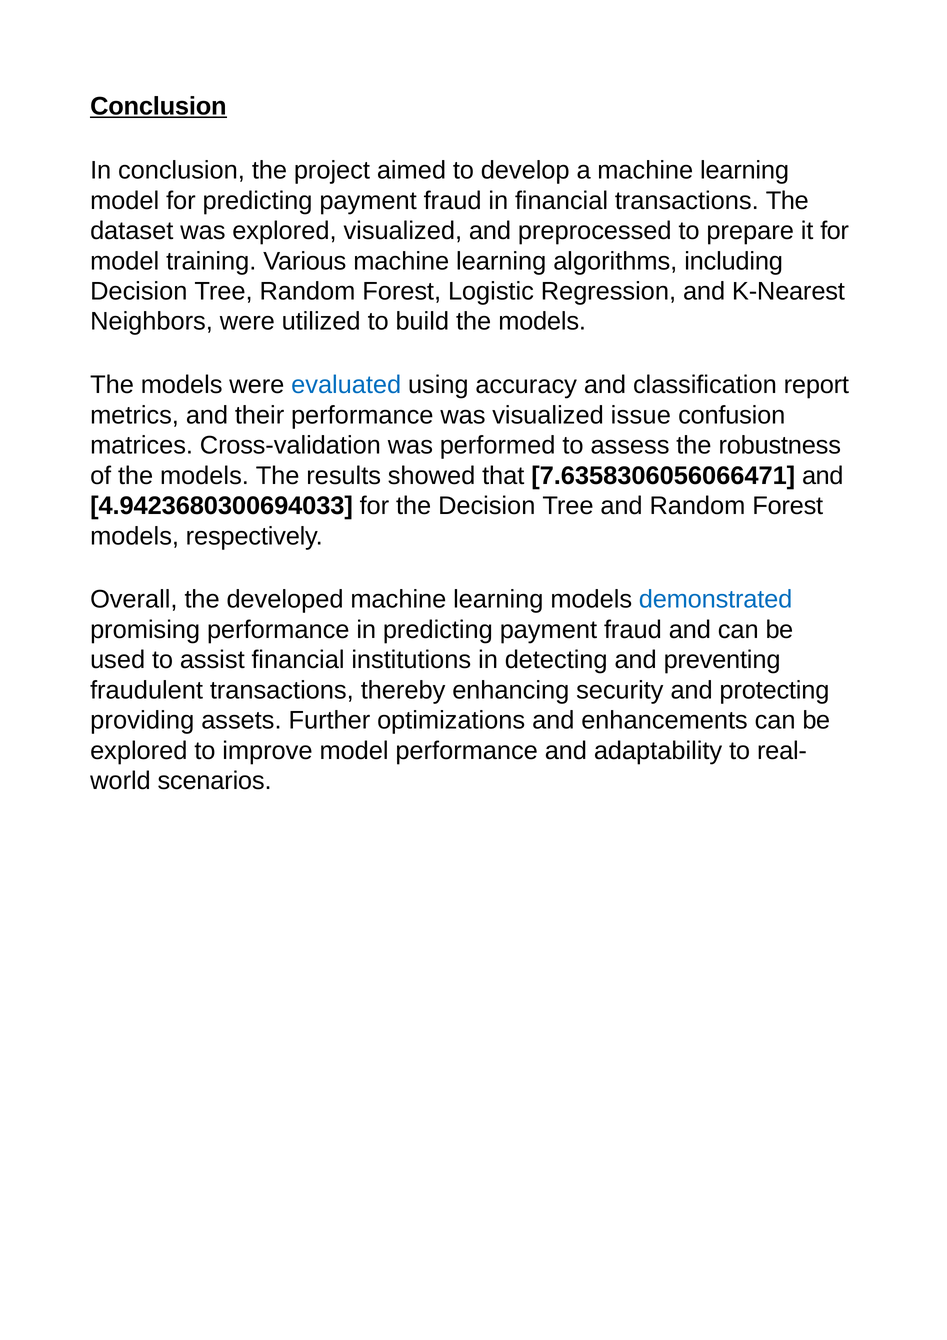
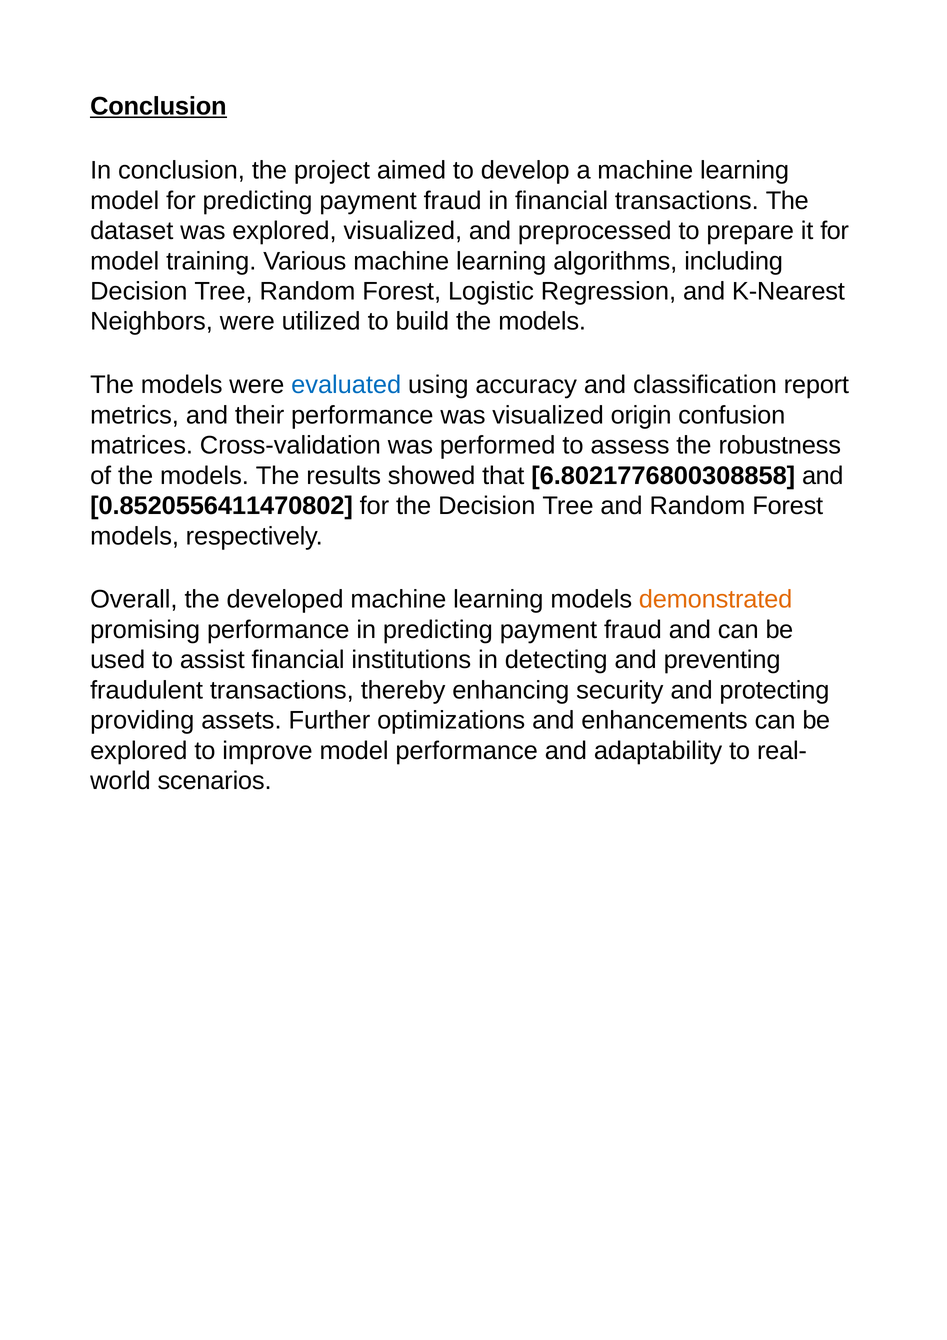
issue: issue -> origin (641, 415)
7.6358306056066471: 7.6358306056066471 -> 6.8021776800308858 (663, 476)
4.9423680300694033: 4.9423680300694033 -> 0.8520556411470802 (222, 506)
demonstrated colour: blue -> orange (716, 600)
